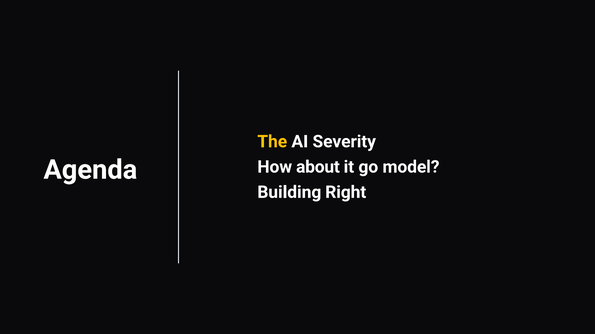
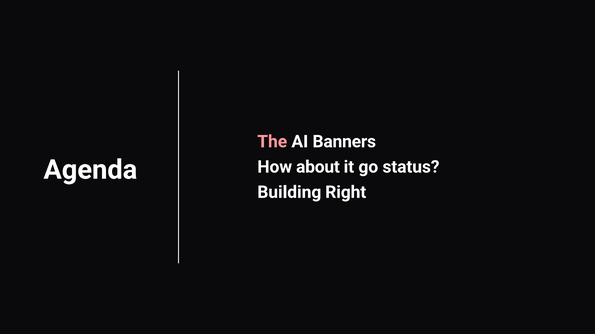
The colour: yellow -> pink (272, 142)
Severity: Severity -> Banners (344, 142)
model: model -> status (411, 167)
